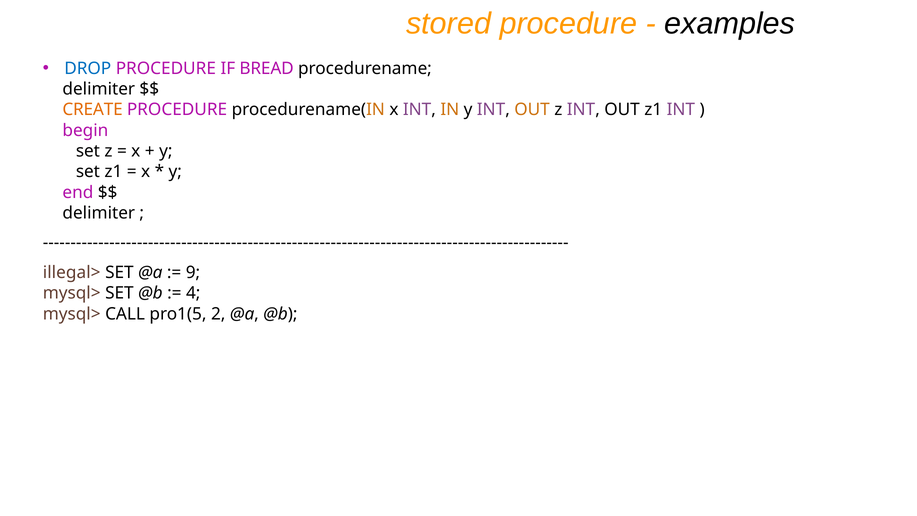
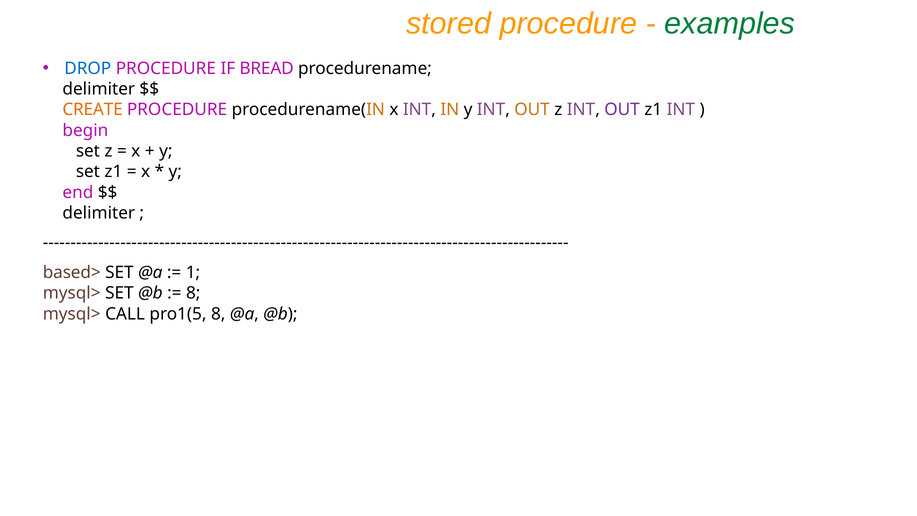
examples colour: black -> green (730, 24)
OUT colour: black -> purple (622, 110)
illegal>: illegal> -> based> (72, 272)
9: 9 -> 1 (193, 272)
4: 4 -> 8 (193, 293)
pro1(5 2: 2 -> 8 (218, 314)
